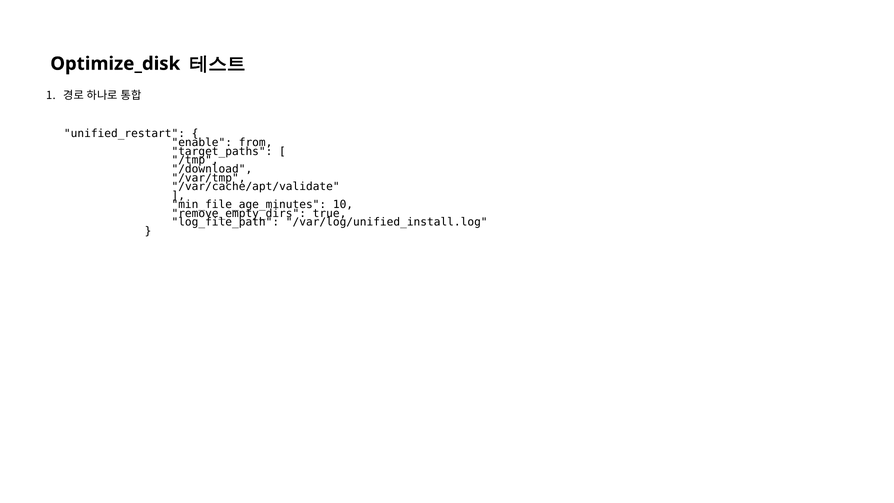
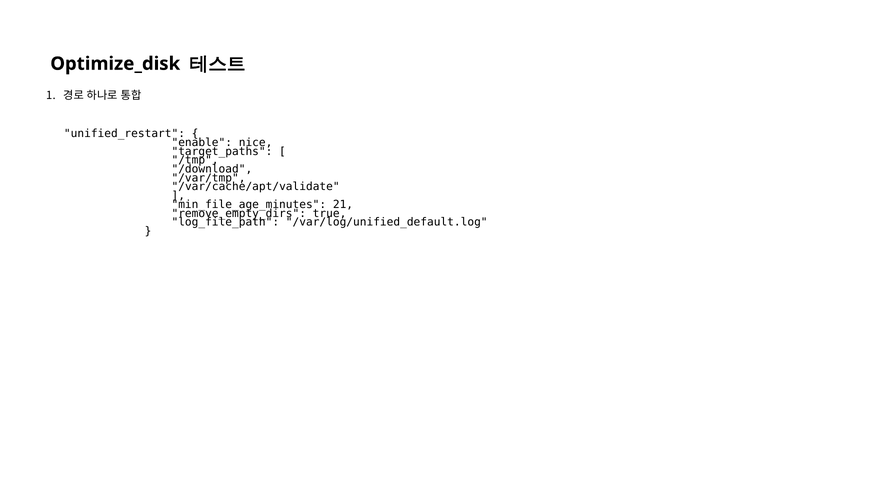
from: from -> nice (256, 142)
10: 10 -> 21 (343, 204)
/var/log/unified_install.log: /var/log/unified_install.log -> /var/log/unified_default.log (387, 222)
